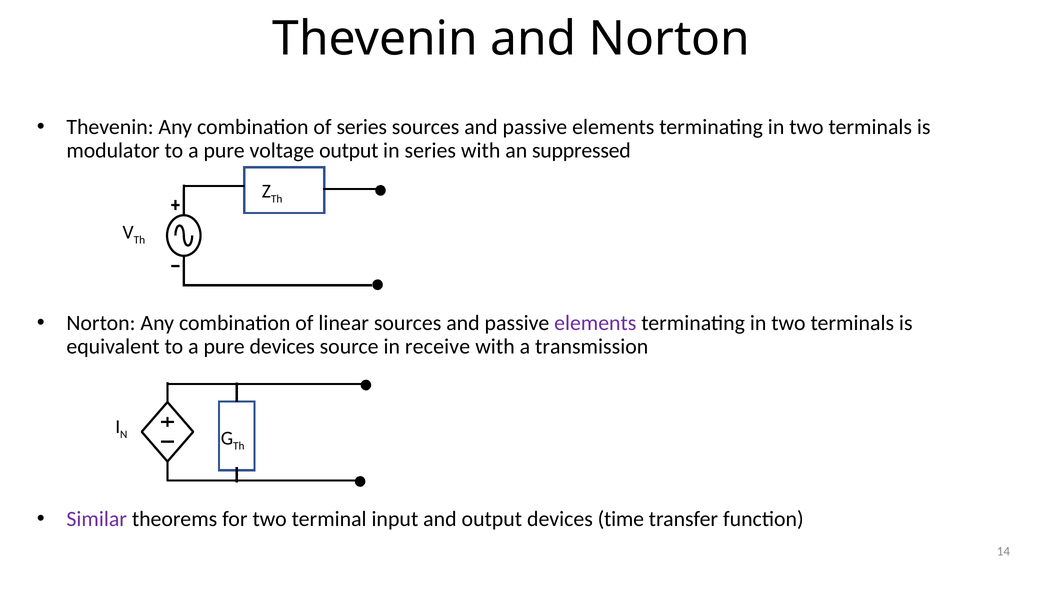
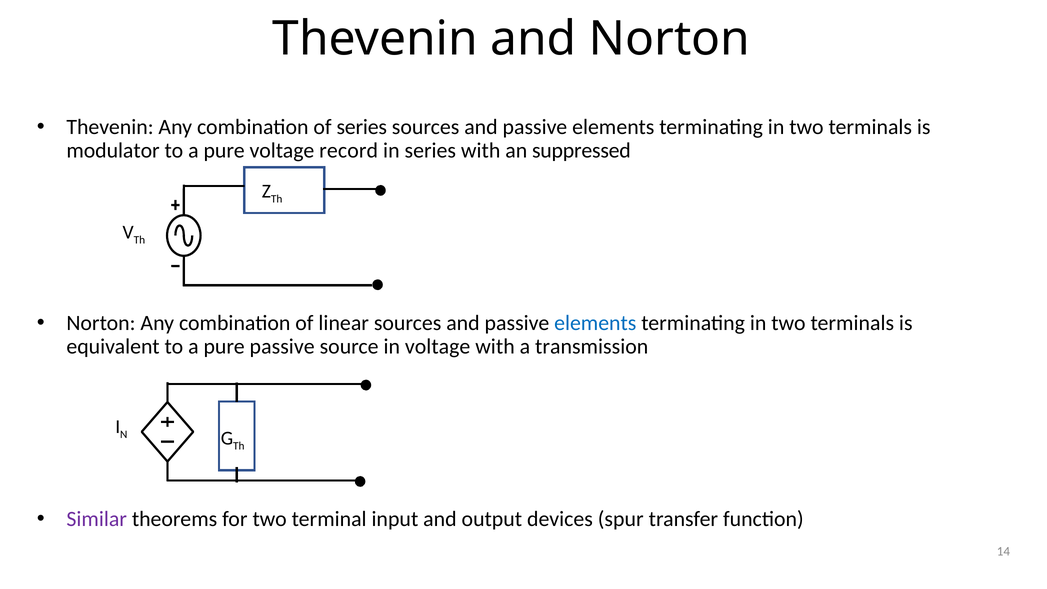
voltage output: output -> record (349, 151)
elements colour: purple -> blue (595, 323)
pure devices: devices -> passive (282, 346)
in receive: receive -> voltage (438, 346)
time: time -> spur (621, 519)
